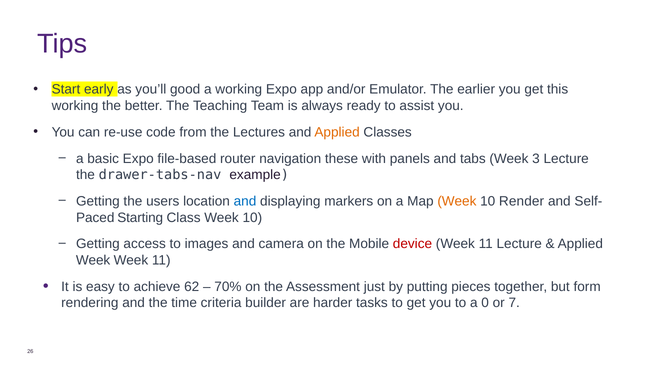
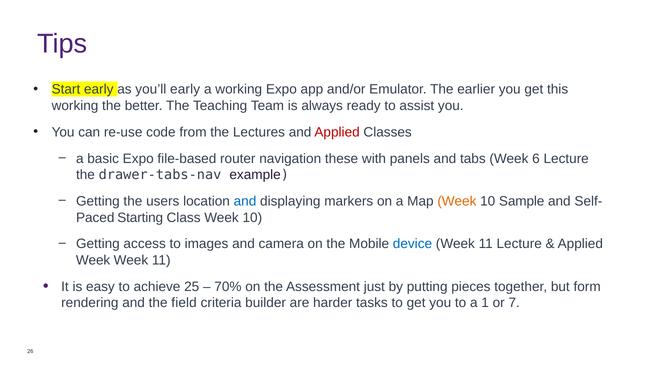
you’ll good: good -> early (185, 89)
Applied colour: orange -> red (337, 132)
3: 3 -> 6 (536, 159)
Render: Render -> Sample (522, 201)
device colour: red -> blue (412, 244)
62: 62 -> 25 (192, 287)
time: time -> field (184, 303)
0: 0 -> 1 (485, 303)
